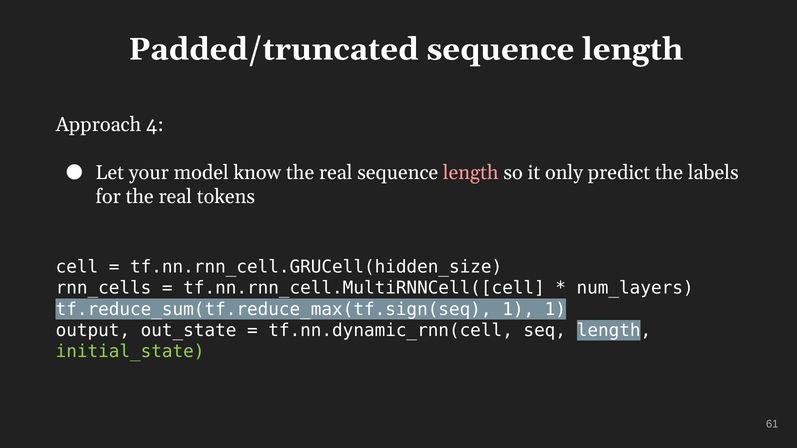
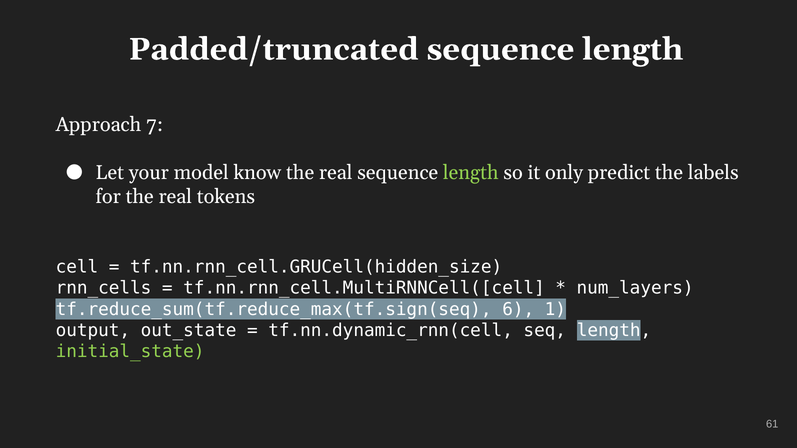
4: 4 -> 7 (155, 125)
length colour: pink -> light green (471, 173)
tf.reduce_sum(tf.reduce_max(tf.sign(seq 1: 1 -> 6 (518, 309)
